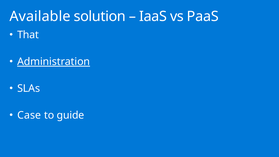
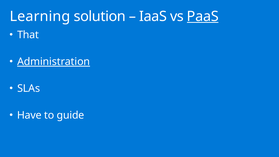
Available: Available -> Learning (40, 16)
PaaS underline: none -> present (203, 16)
Case: Case -> Have (29, 115)
